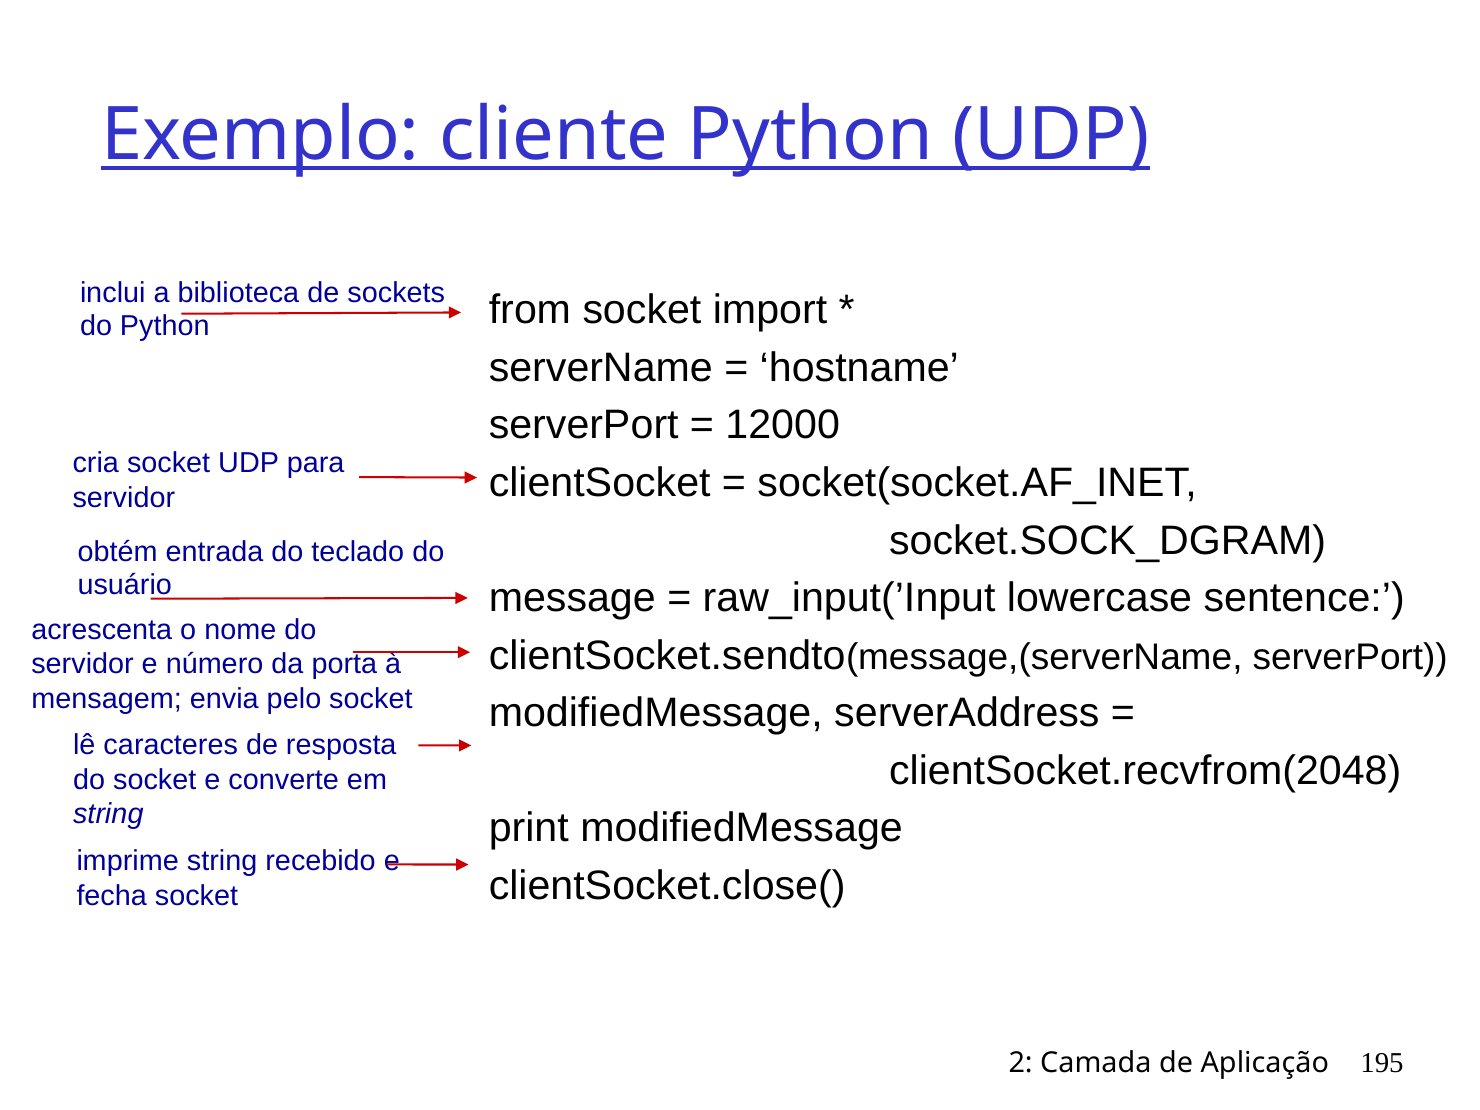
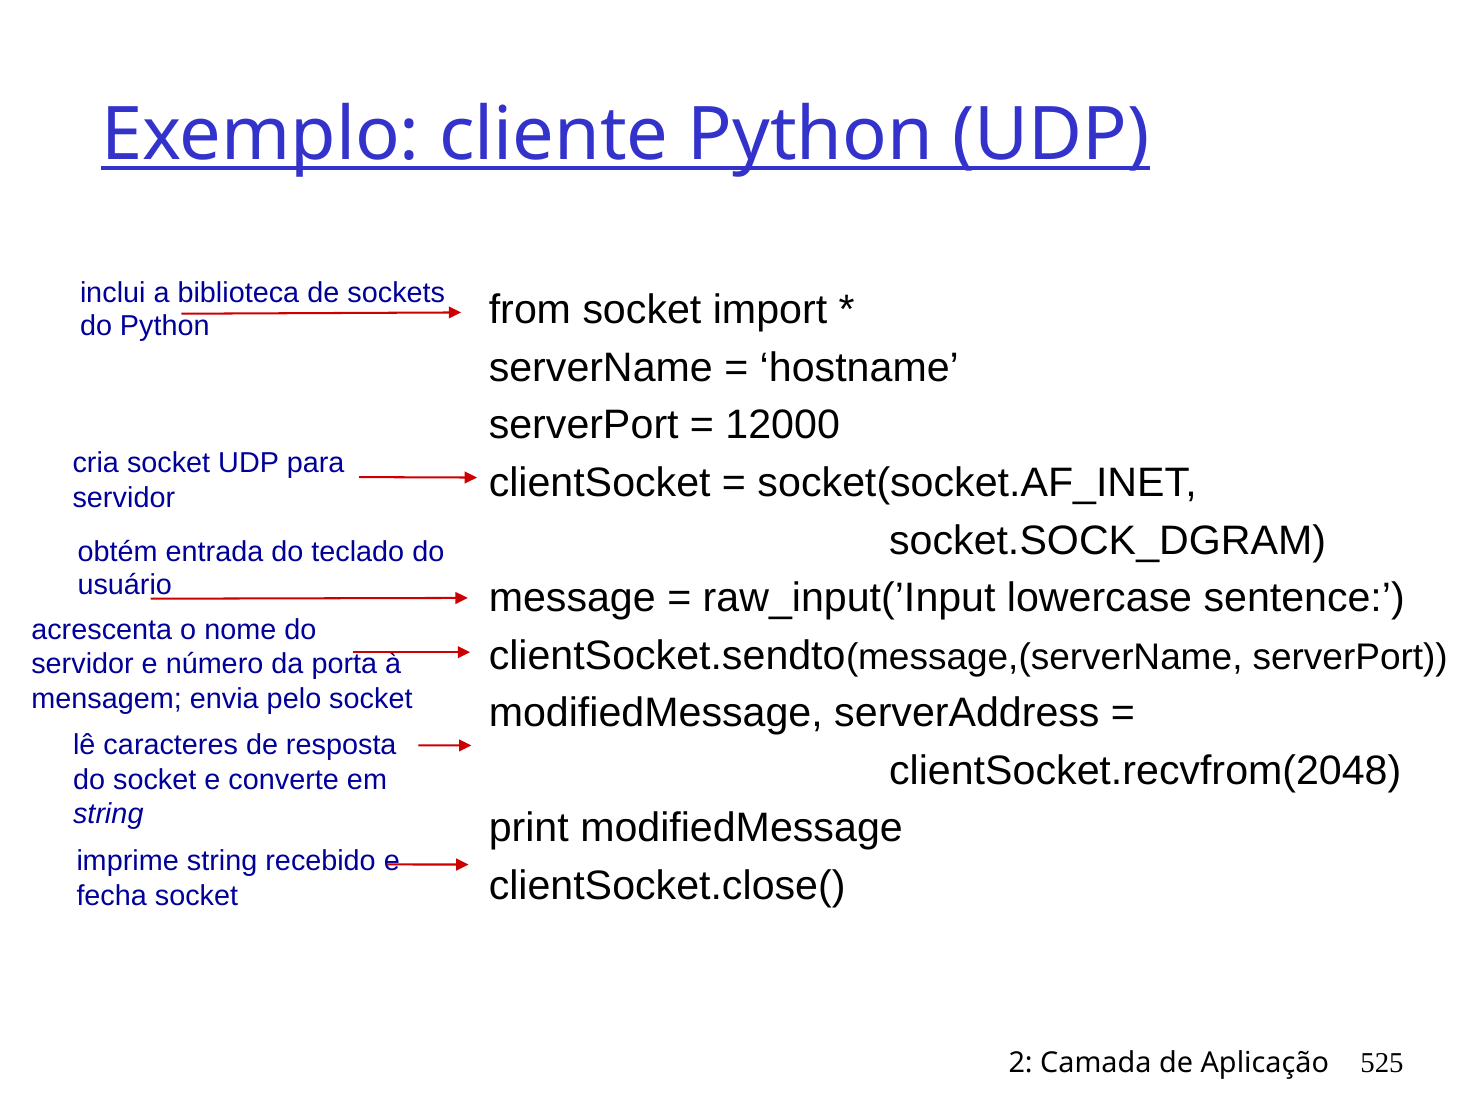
195: 195 -> 525 (1382, 1063)
